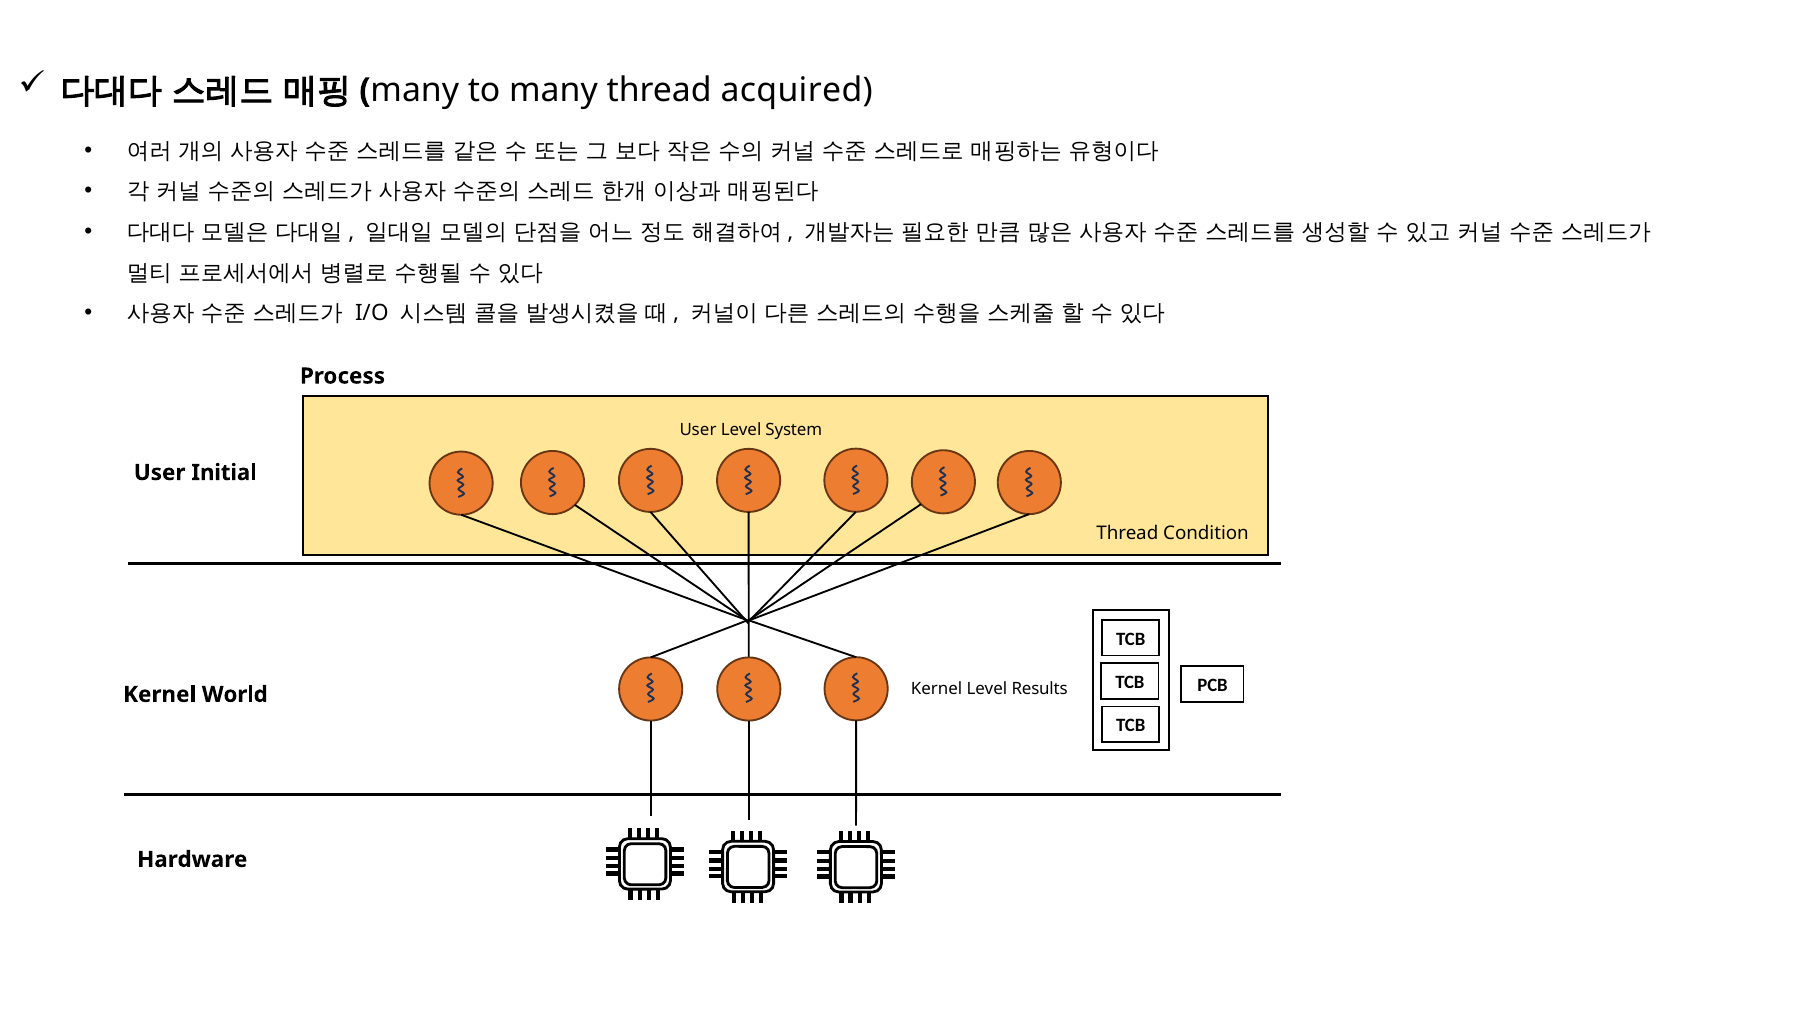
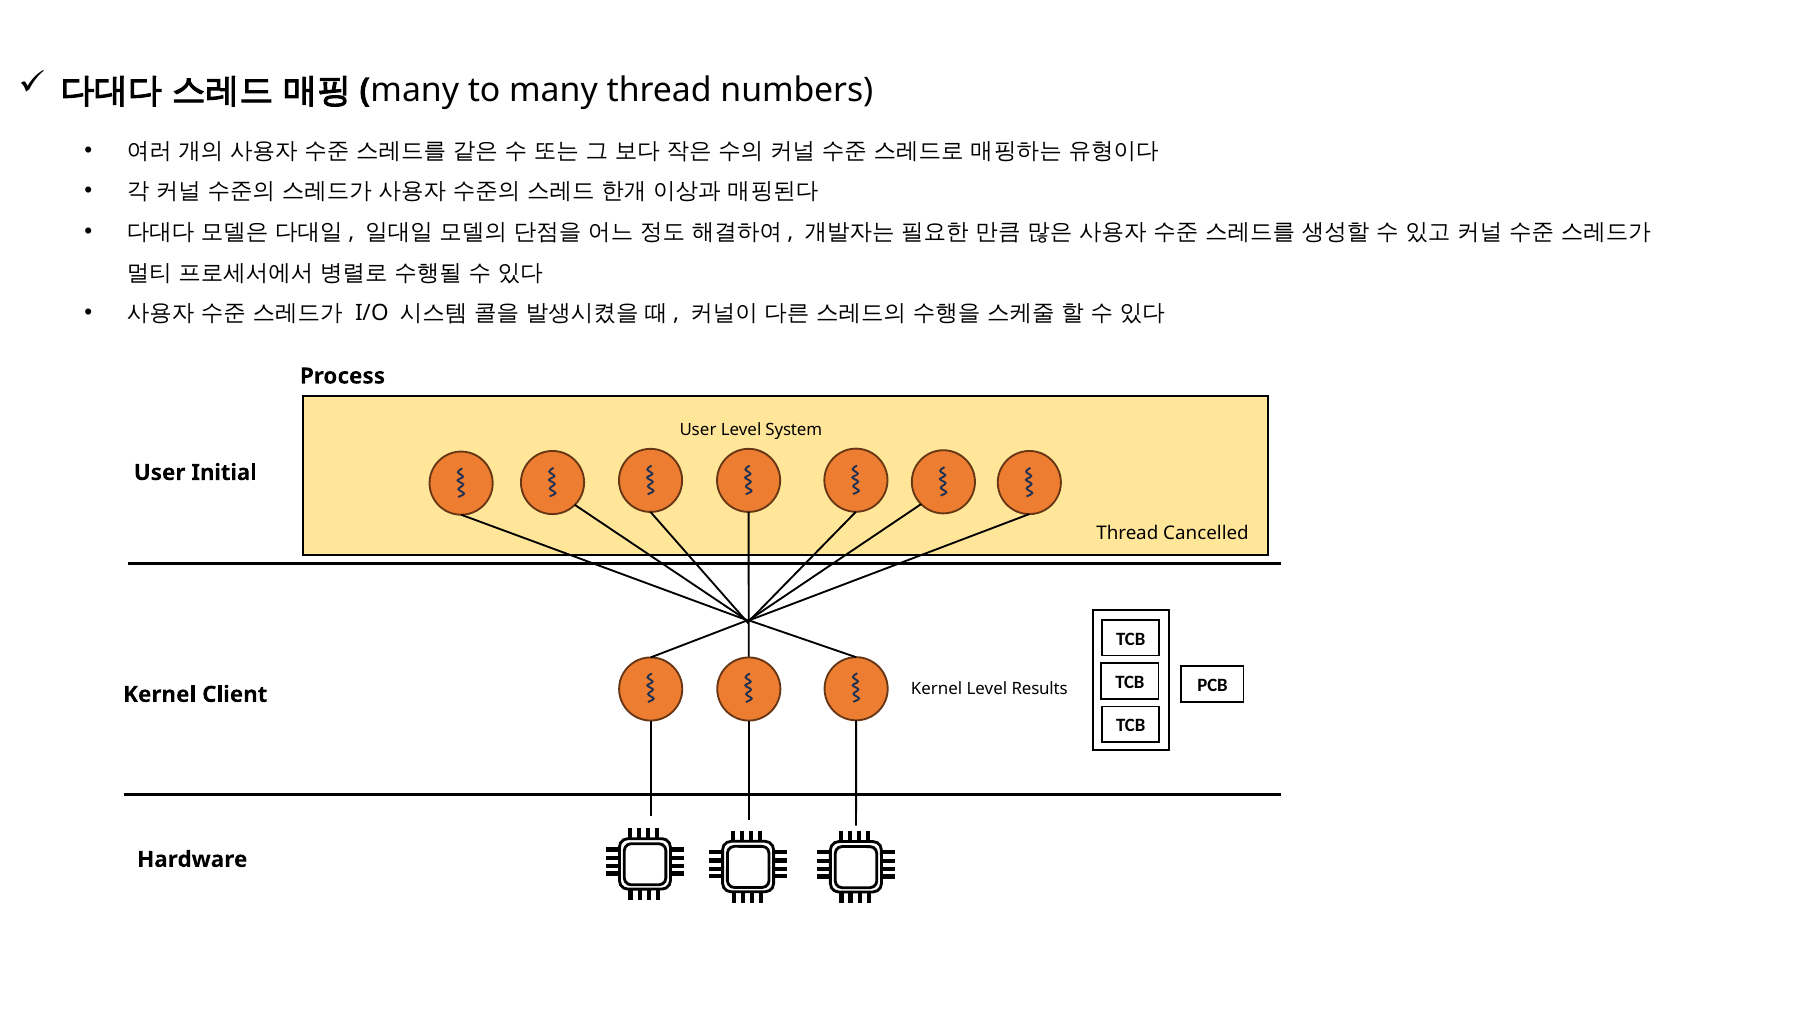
acquired: acquired -> numbers (797, 90)
Condition: Condition -> Cancelled (1206, 534)
World: World -> Client (235, 695)
